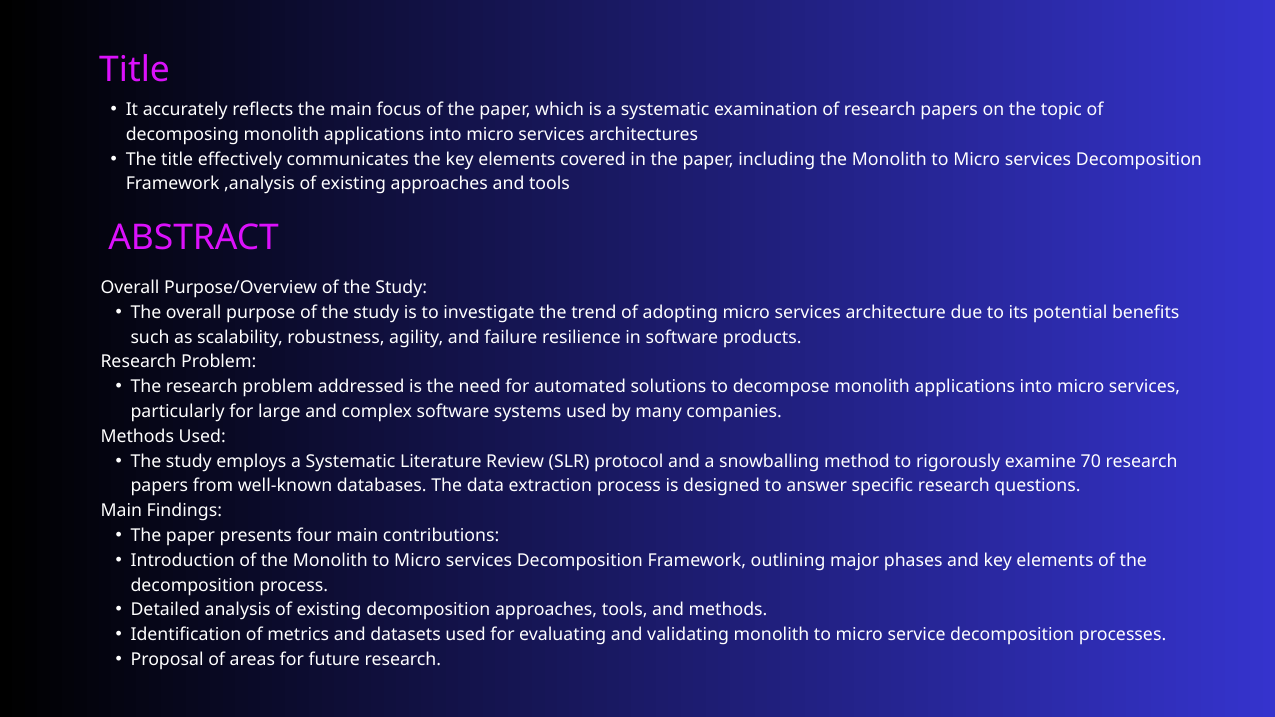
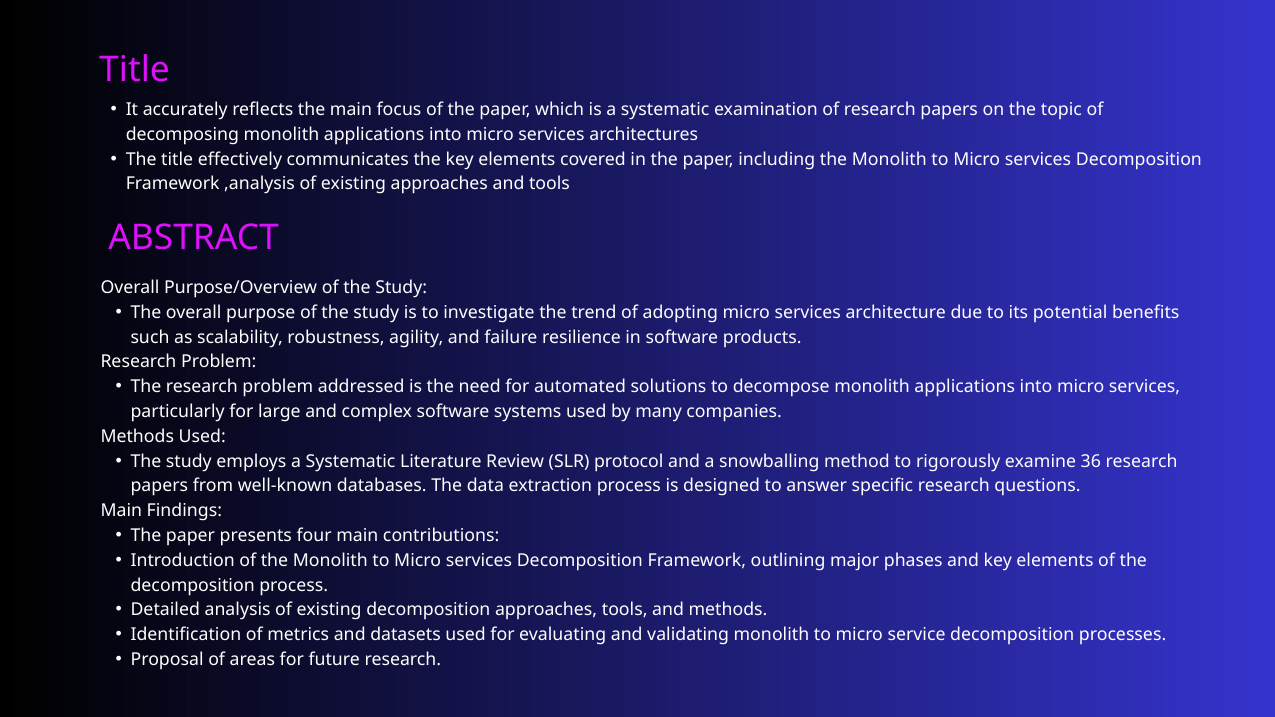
70: 70 -> 36 (1091, 461)
